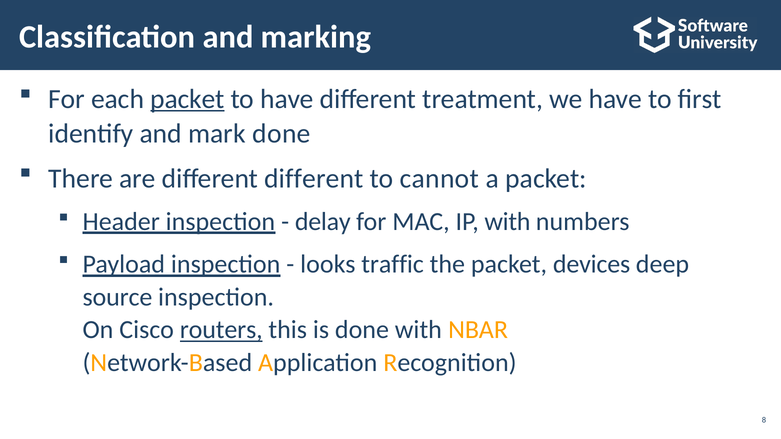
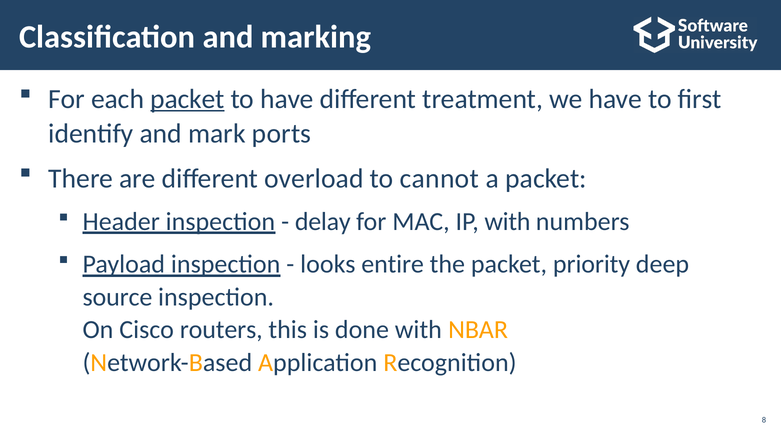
mark done: done -> ports (282, 134)
different different: different -> overload (314, 179)
traffic: traffic -> entire (393, 265)
devices: devices -> priority (592, 265)
routers underline: present -> none (221, 330)
